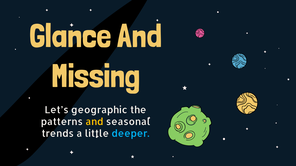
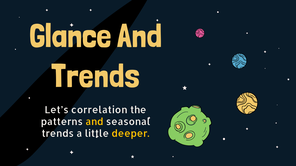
Missing: Missing -> Trends (95, 76)
geographic: geographic -> correlation (99, 110)
deeper colour: light blue -> yellow (131, 134)
